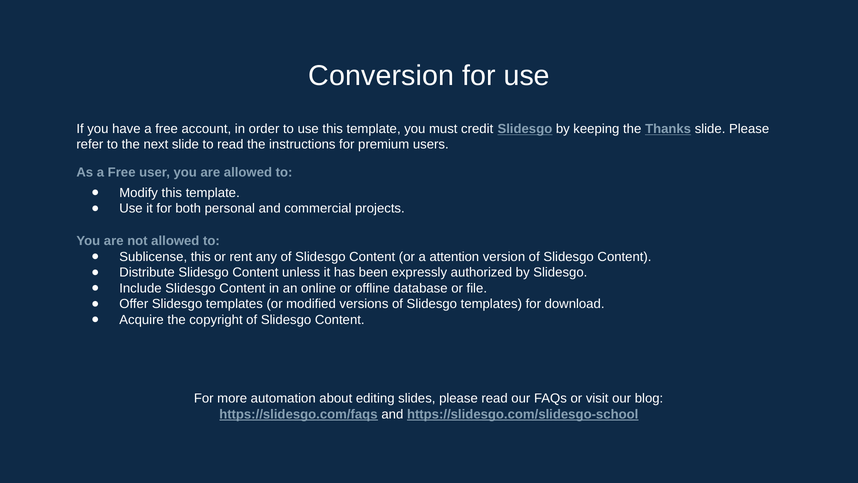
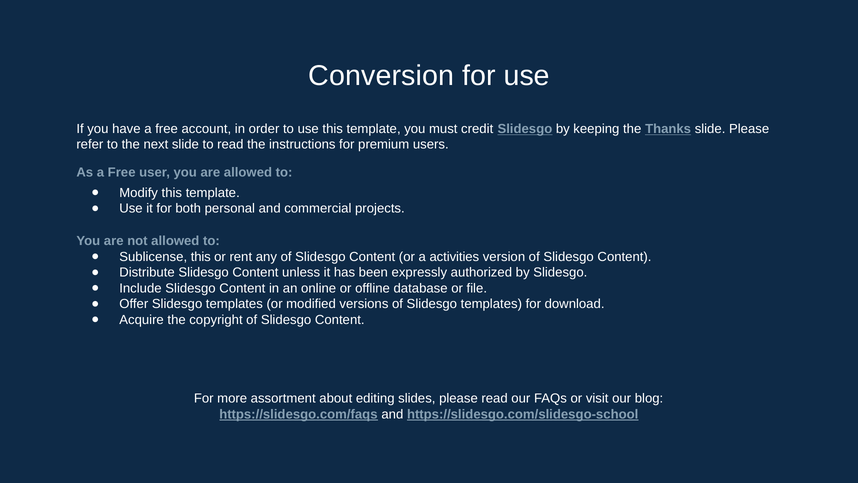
attention: attention -> activities (454, 257)
automation: automation -> assortment (283, 398)
